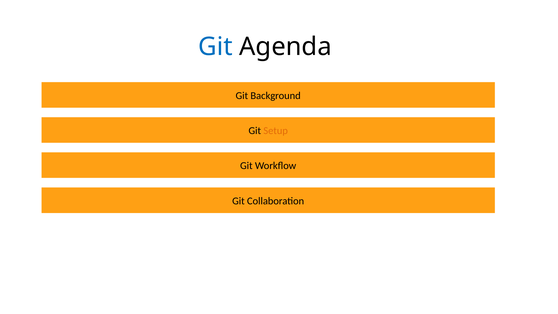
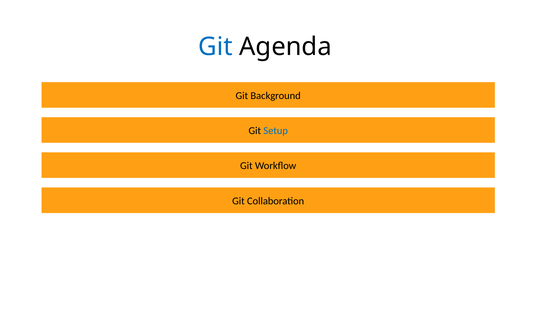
Setup colour: orange -> blue (276, 131)
